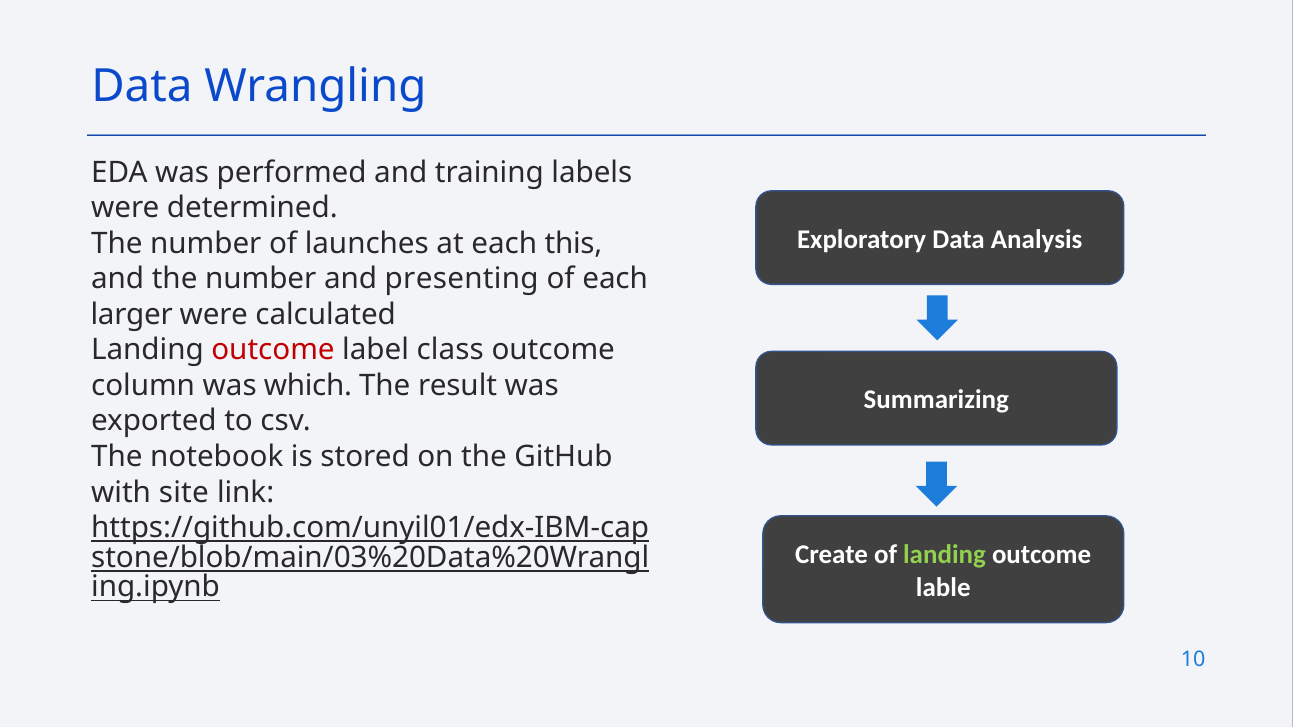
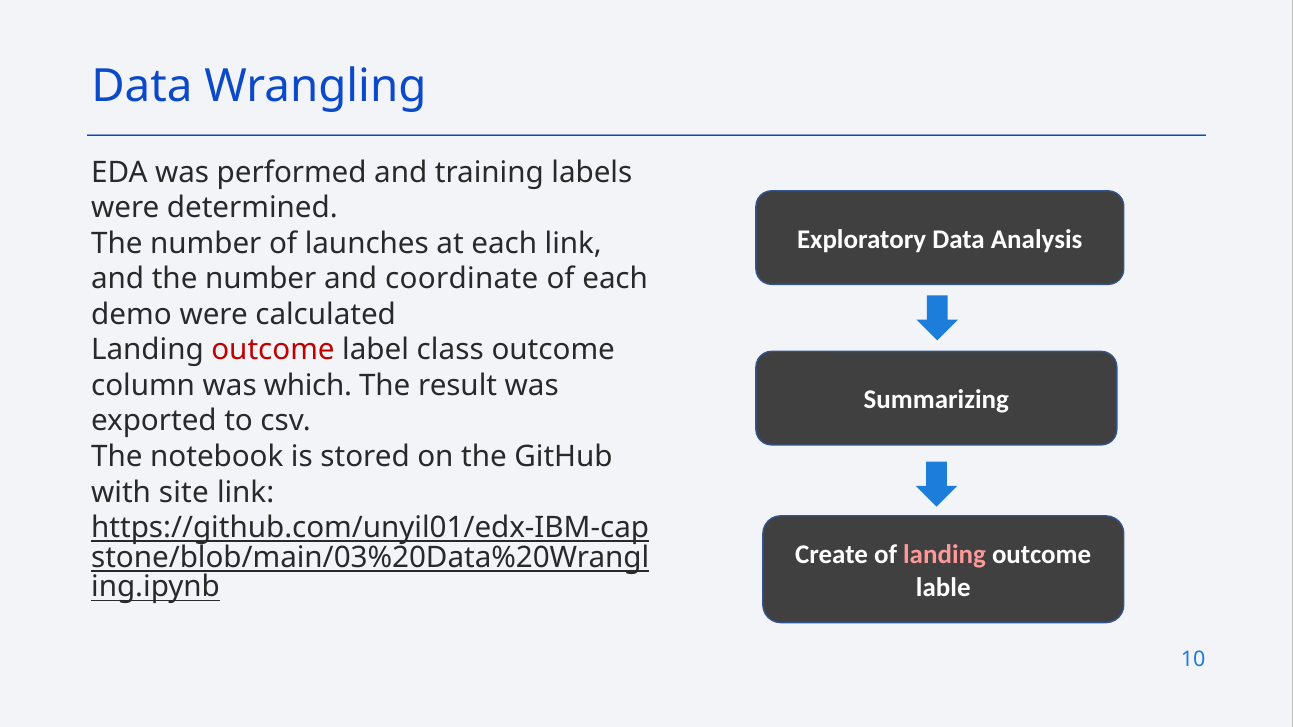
each this: this -> link (573, 244)
presenting: presenting -> coordinate (462, 279)
larger: larger -> demo (132, 315)
landing colour: light green -> pink (945, 555)
